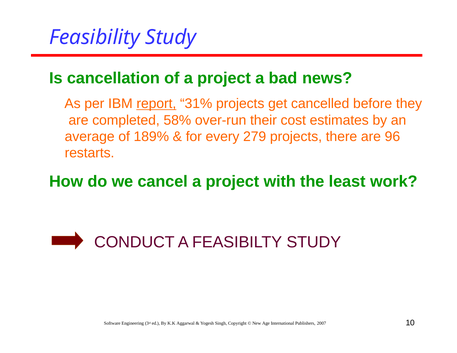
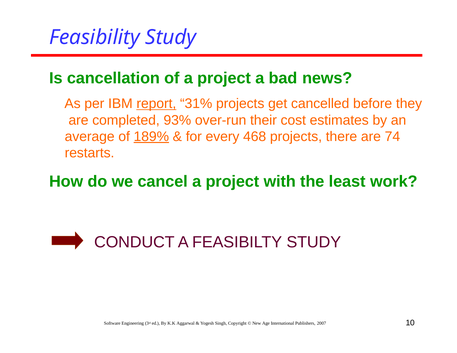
58%: 58% -> 93% (177, 120)
189% underline: none -> present (151, 137)
279: 279 -> 468 (255, 137)
96: 96 -> 74 (392, 137)
